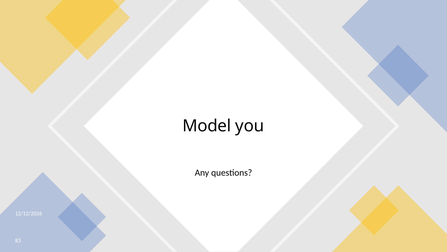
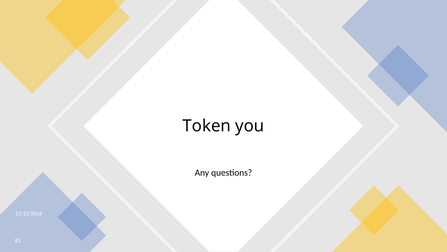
Model: Model -> Token (207, 126)
